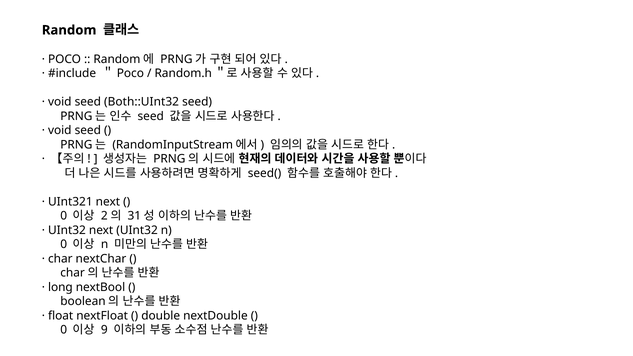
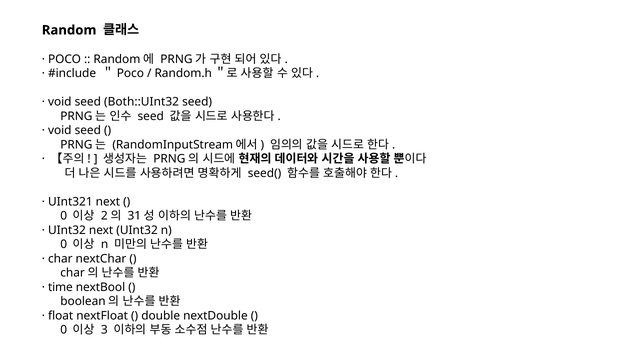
long: long -> time (60, 287)
9: 9 -> 3 (104, 330)
